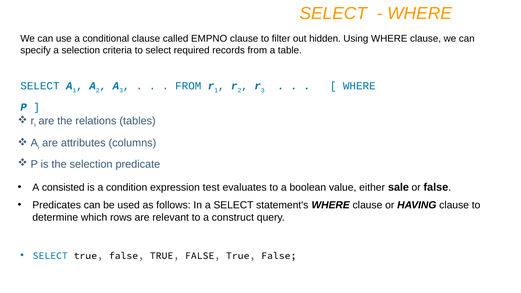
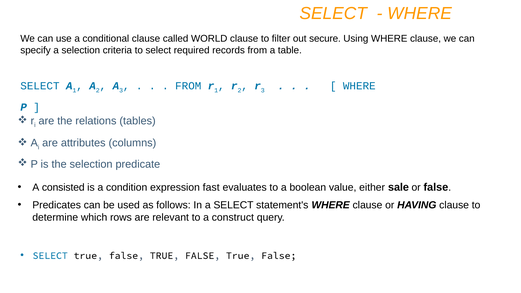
EMPNO: EMPNO -> WORLD (209, 38)
hidden: hidden -> secure (325, 38)
test: test -> fast (211, 188)
